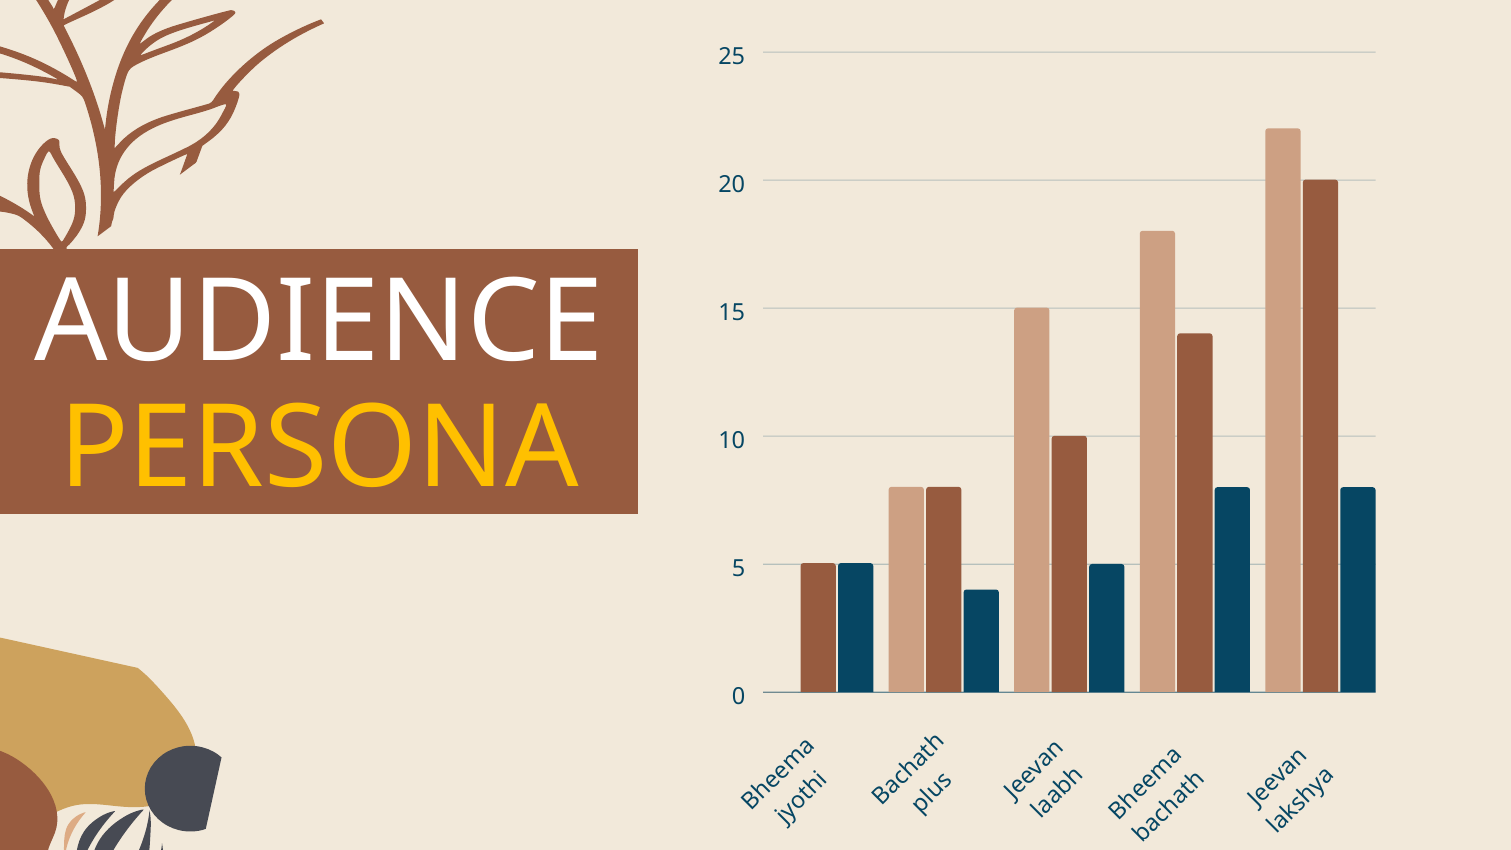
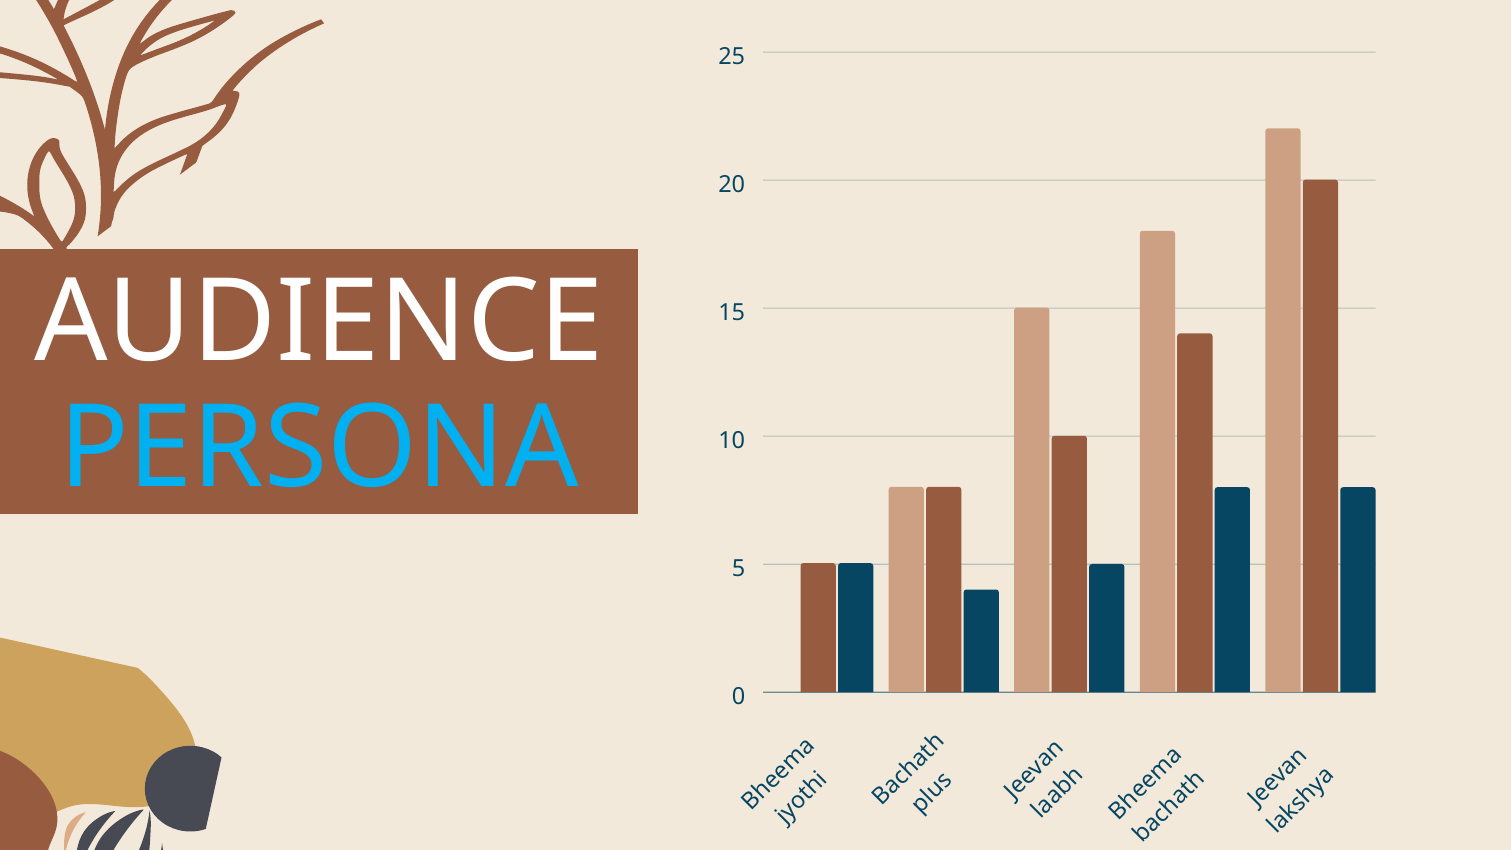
PERSONA colour: yellow -> light blue (319, 449)
